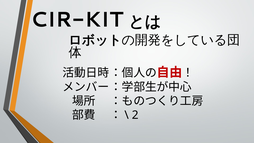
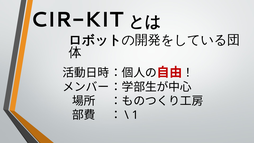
2: 2 -> 1 (135, 115)
